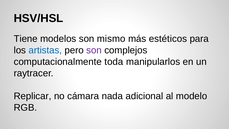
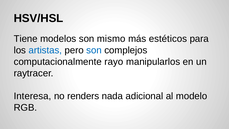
son colour: purple -> blue (94, 50)
toda: toda -> rayo (114, 62)
Replicar: Replicar -> Interesa (33, 96)
cámara: cámara -> renders (83, 96)
